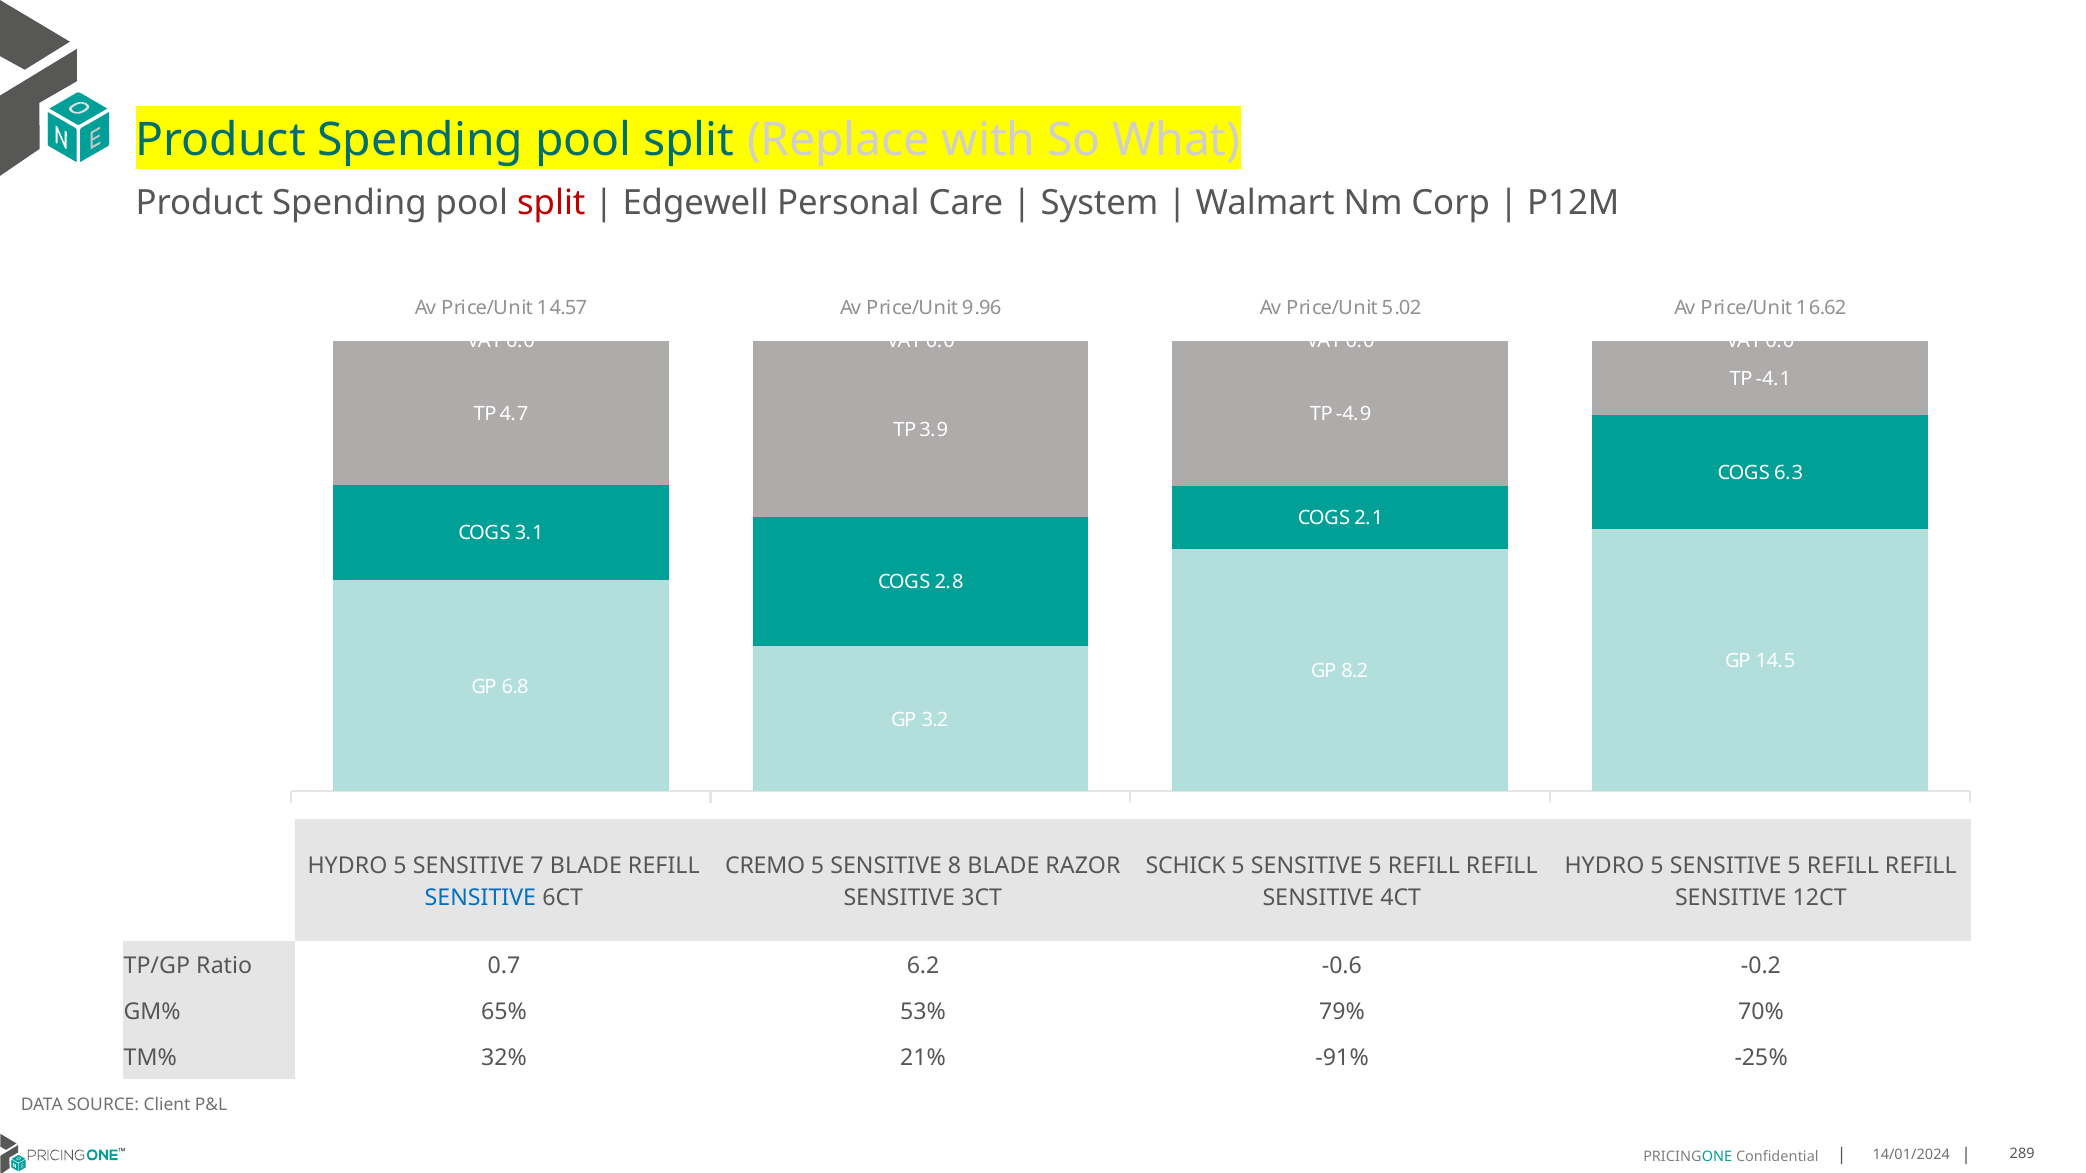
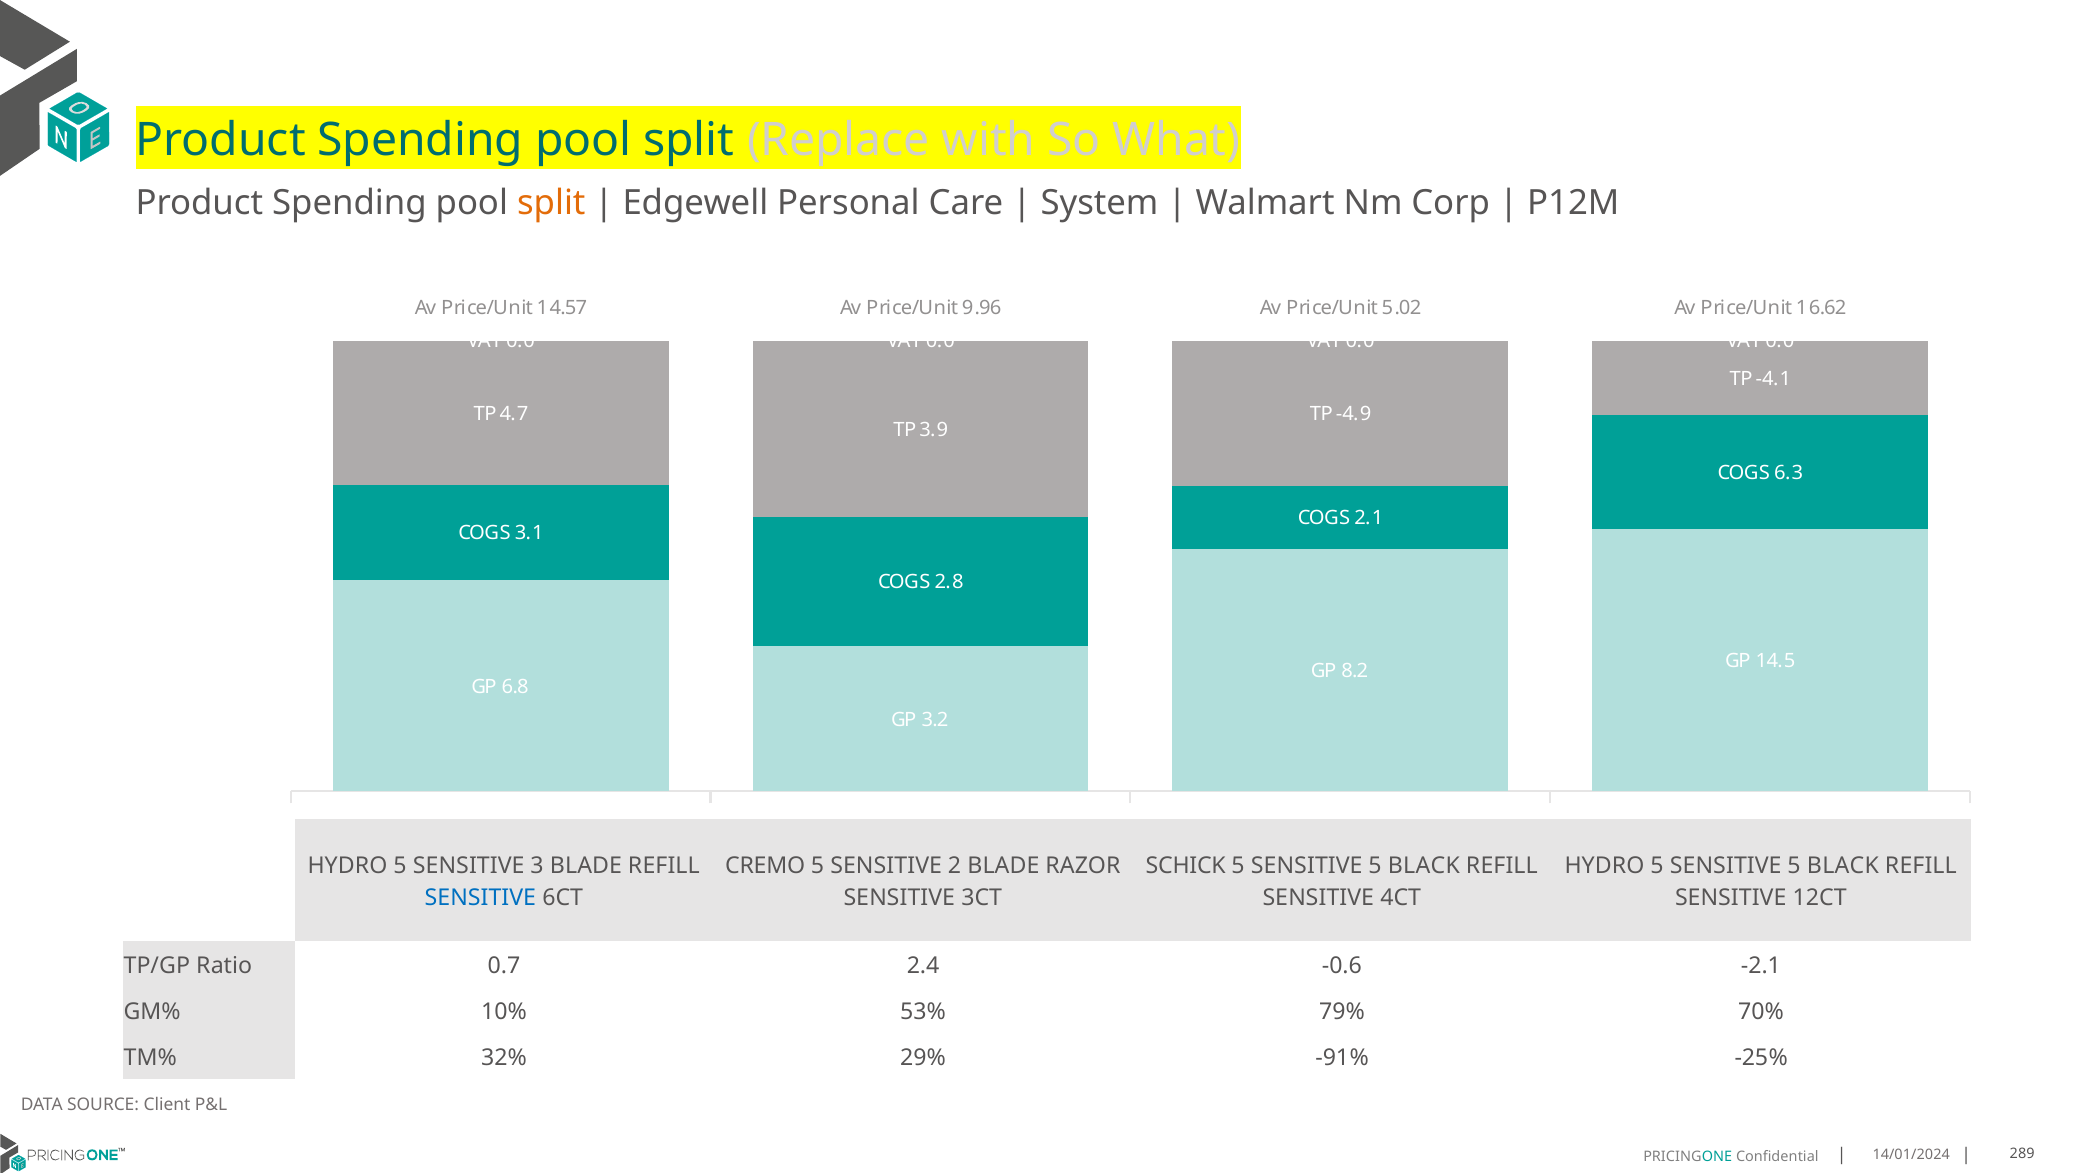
split colour: red -> orange (551, 203)
7: 7 -> 3 (537, 866)
8: 8 -> 2 (955, 866)
REFILL: REFILL -> BLACK (1424, 866)
REFILL: REFILL -> BLACK (1843, 866)
6.2: 6.2 -> 2.4 (923, 966)
-0.2: -0.2 -> -2.1 (1761, 966)
65%: 65% -> 10% (504, 1012)
21%: 21% -> 29% (923, 1058)
